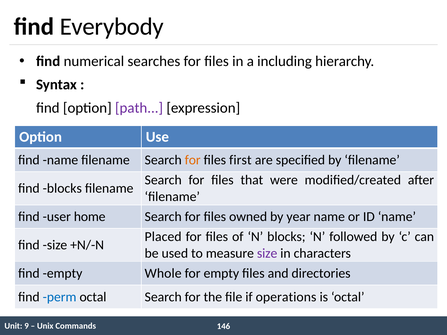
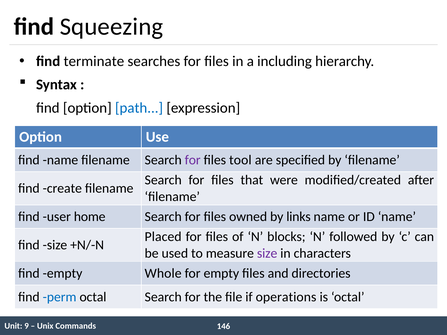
Everybody: Everybody -> Squeezing (111, 27)
numerical: numerical -> terminate (94, 61)
path colour: purple -> blue (139, 108)
for colour: orange -> purple (193, 160)
first: first -> tool (240, 160)
find blocks: blocks -> create (62, 189)
year: year -> links (299, 217)
